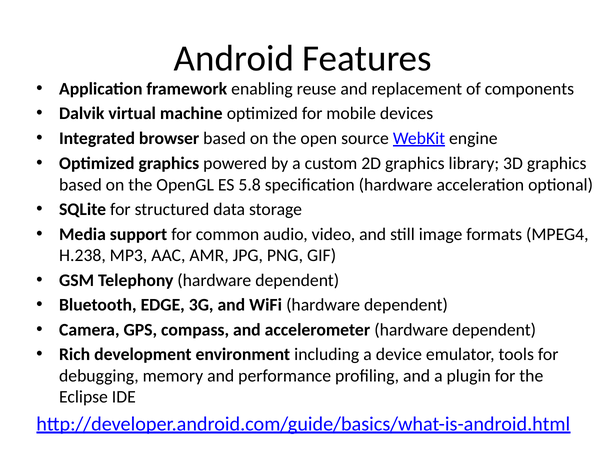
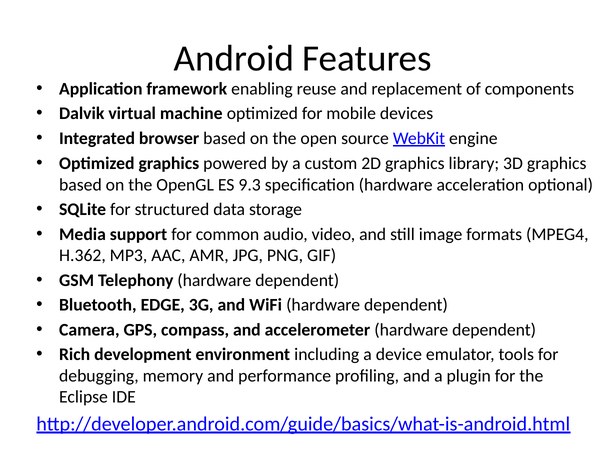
5.8: 5.8 -> 9.3 (250, 184)
H.238: H.238 -> H.362 (82, 255)
